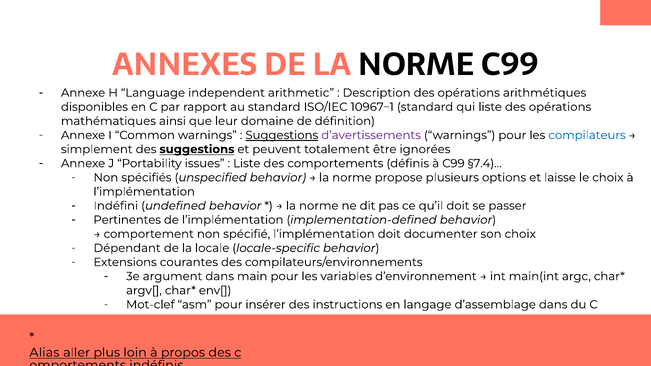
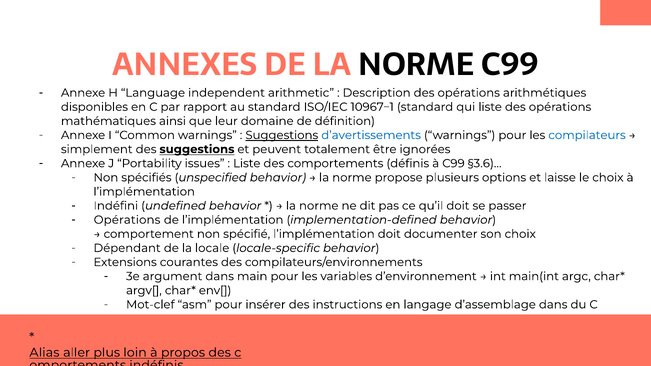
d’avertissements colour: purple -> blue (371, 135)
§7.4)…: §7.4)… -> §3.6)… (485, 163)
Pertinentes: Pertinentes -> Opérations (127, 220)
